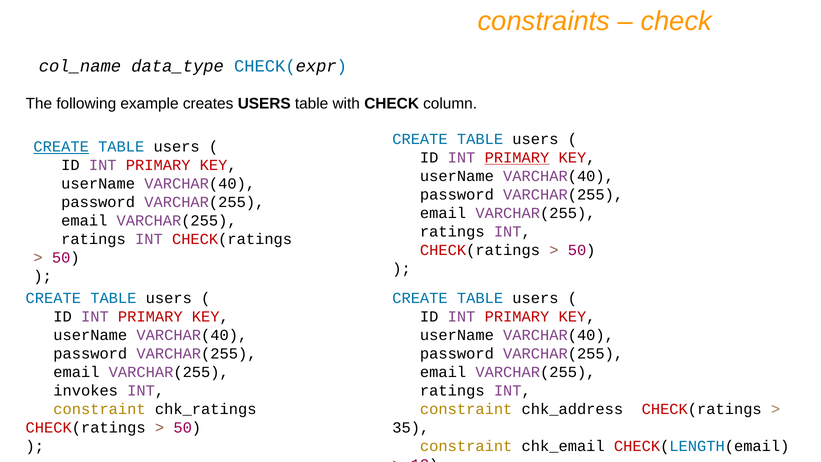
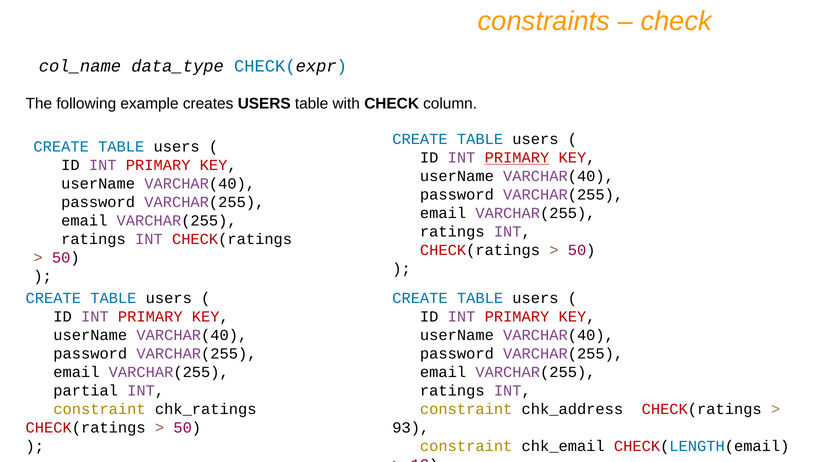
CREATE underline: present -> none (61, 147)
invokes: invokes -> partial (86, 390)
35: 35 -> 93 (411, 427)
